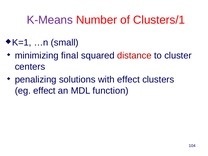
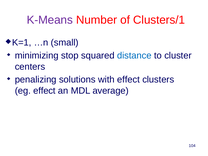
final: final -> stop (70, 56)
distance colour: red -> blue (134, 56)
function: function -> average (111, 91)
